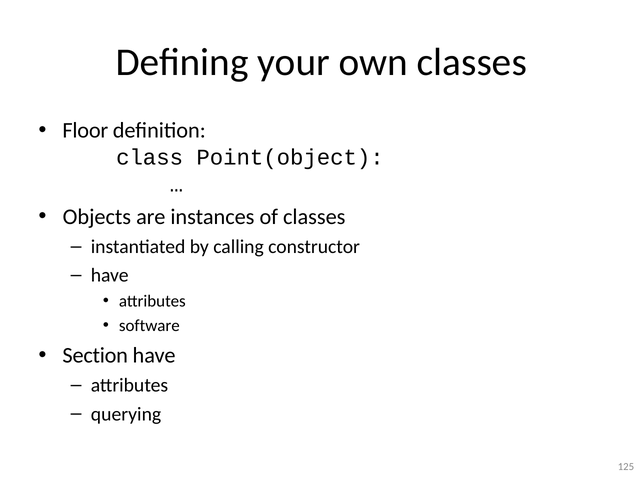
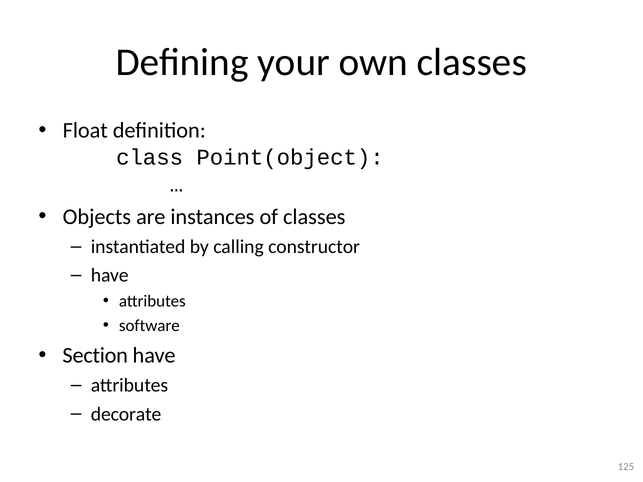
Floor: Floor -> Float (85, 131)
querying: querying -> decorate (126, 414)
